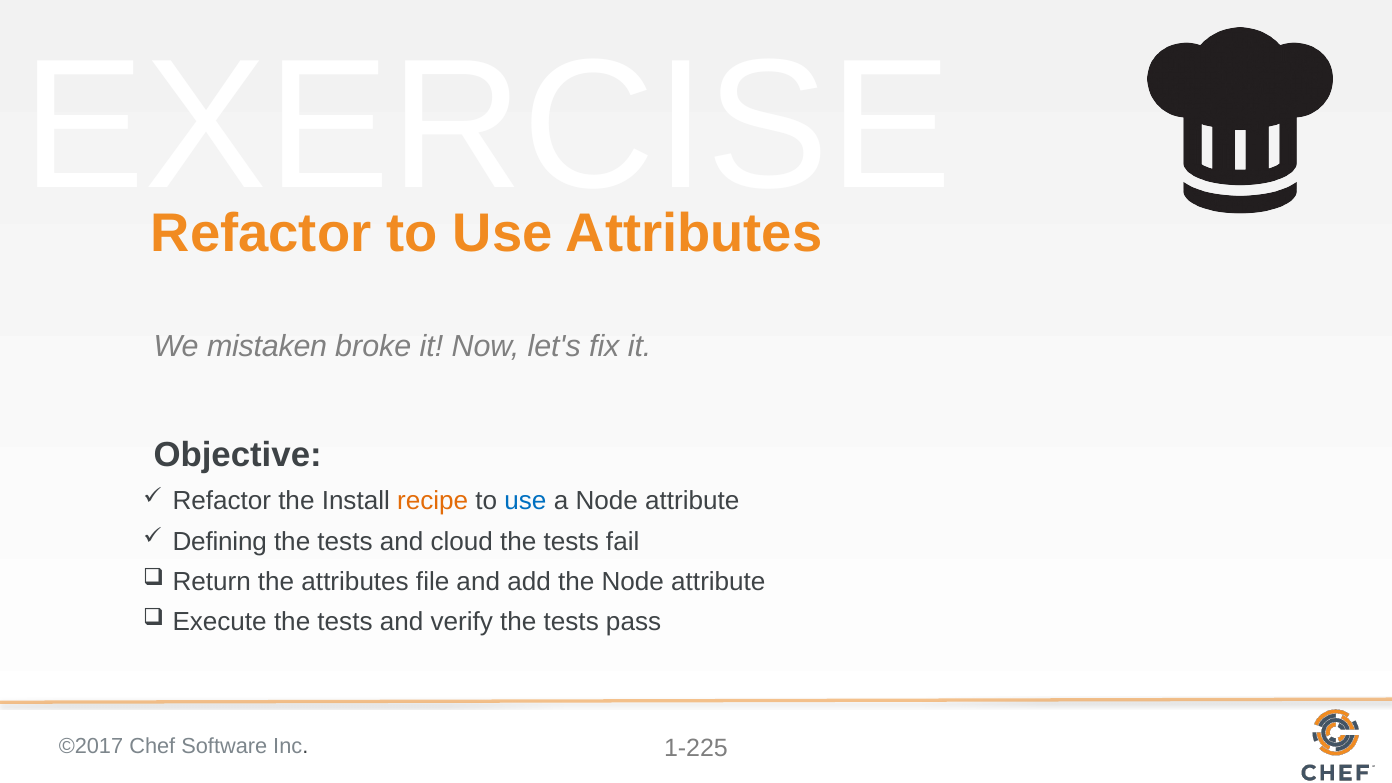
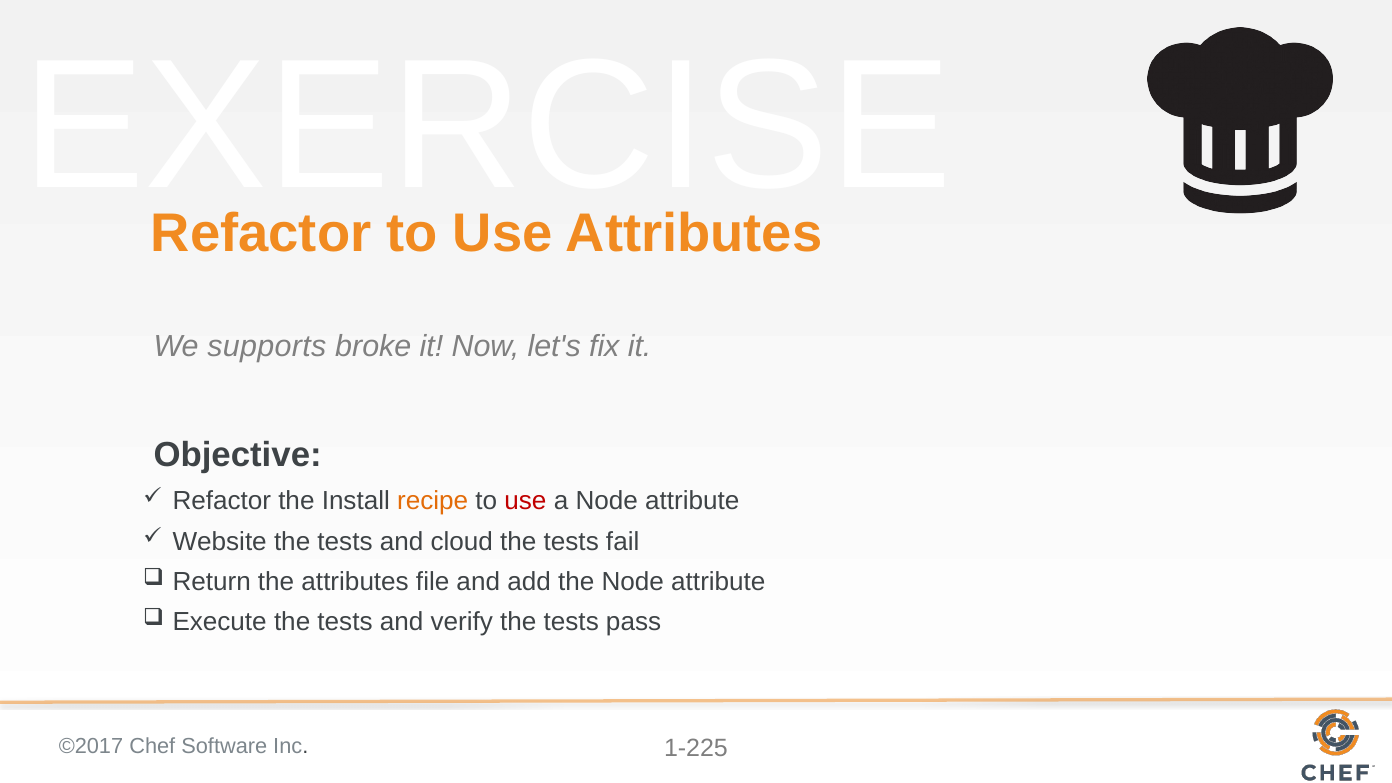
mistaken: mistaken -> supports (267, 347)
use colour: blue -> red (525, 501)
Defining: Defining -> Website (220, 541)
